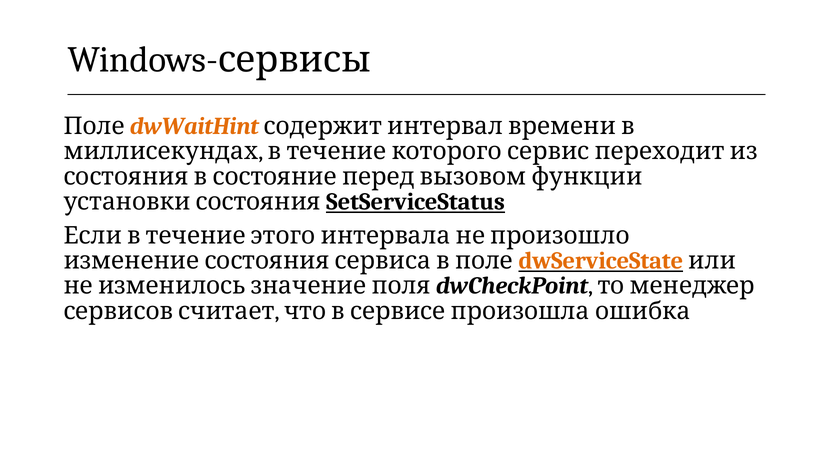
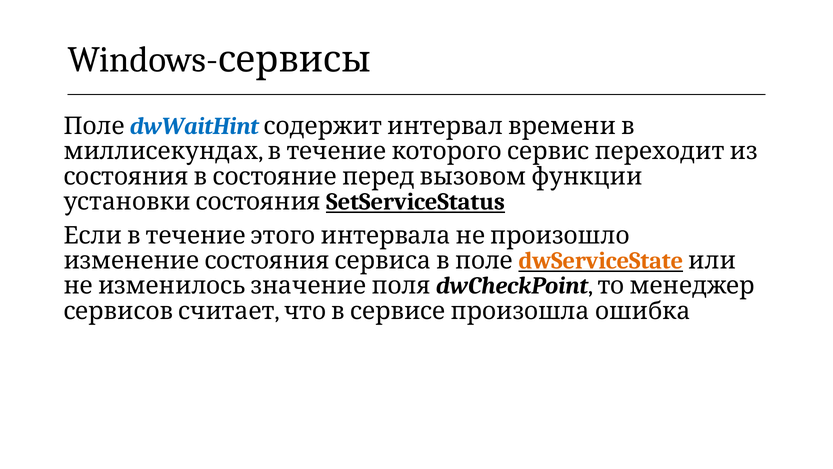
dwWaitHint colour: orange -> blue (194, 126)
